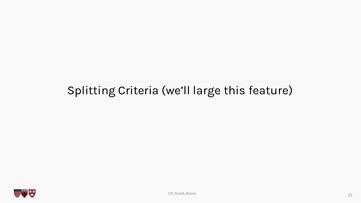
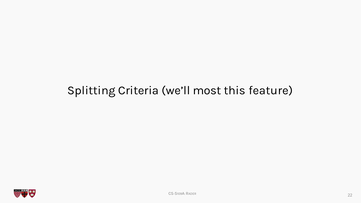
large: large -> most (207, 91)
